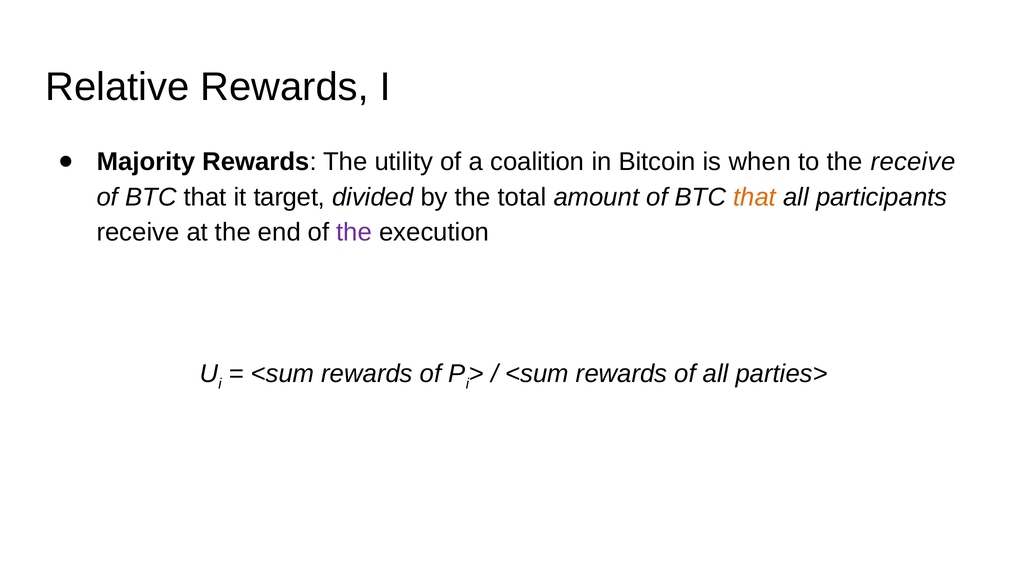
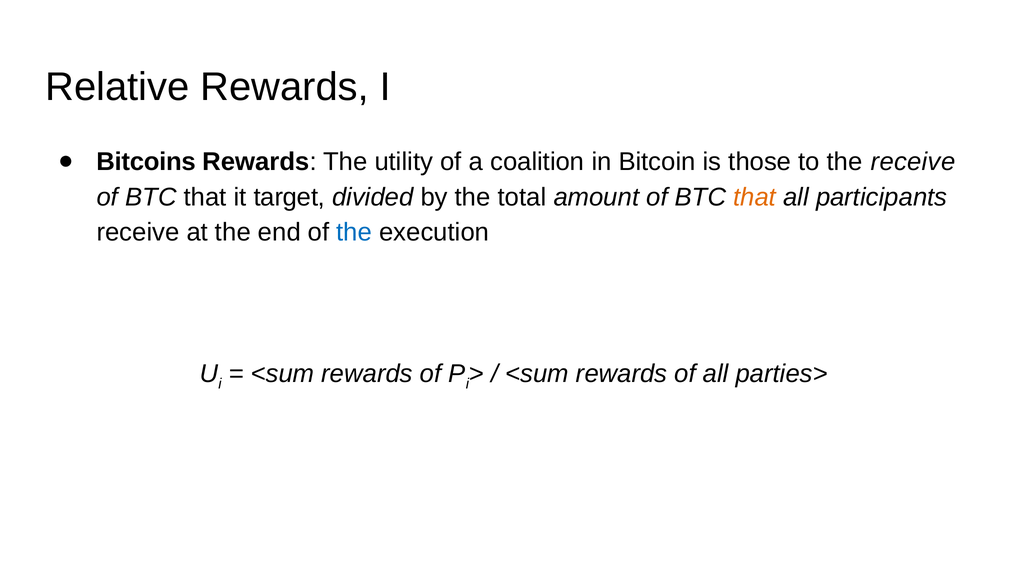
Majority: Majority -> Bitcoins (146, 162)
when: when -> those (760, 162)
the colour: purple -> blue (354, 233)
